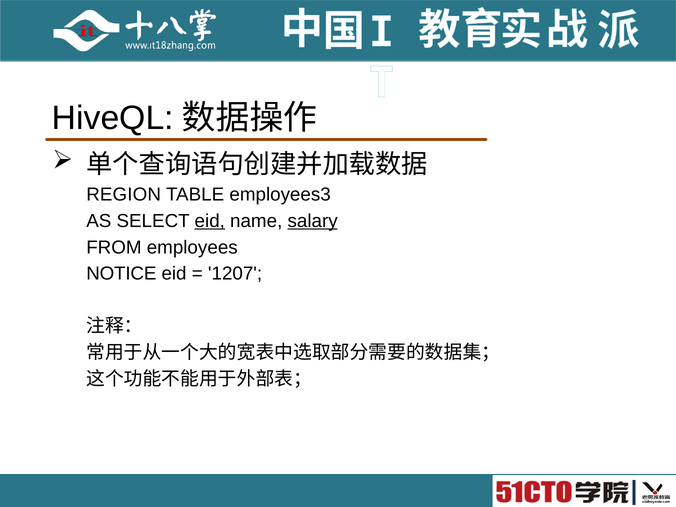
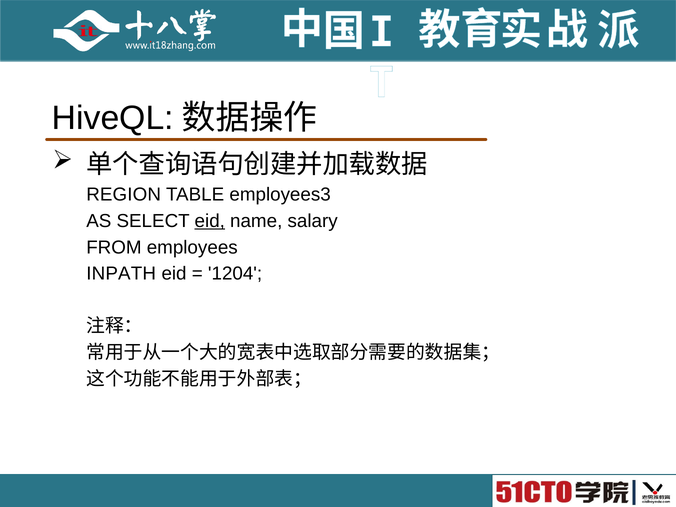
salary underline: present -> none (313, 221)
NOTICE: NOTICE -> INPATH (121, 274)
1207: 1207 -> 1204 (235, 274)
